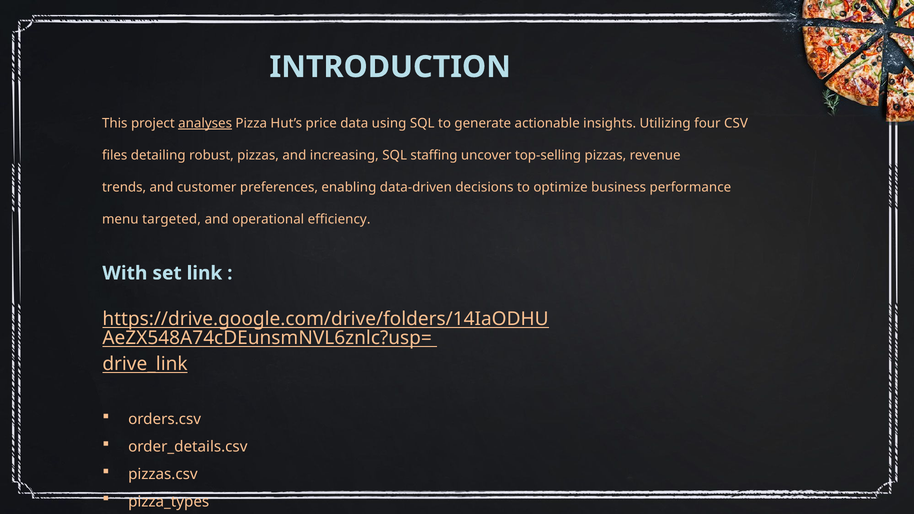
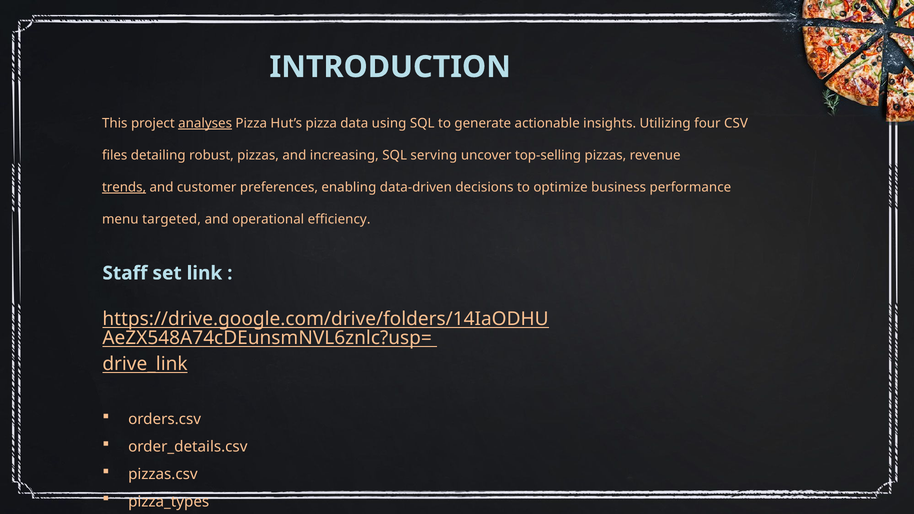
Hut’s price: price -> pizza (321, 123)
staffing: staffing -> serving (434, 155)
trends underline: none -> present (124, 188)
With: With -> Staff (125, 273)
